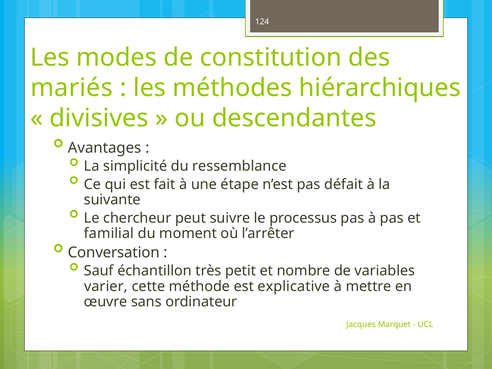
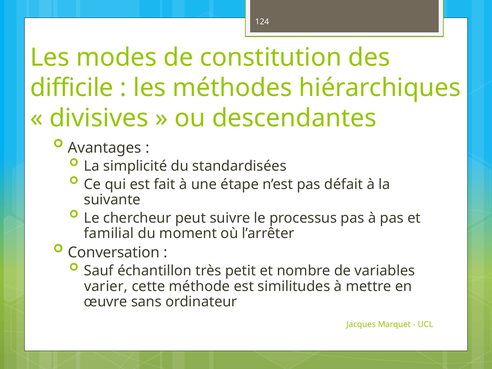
mariés: mariés -> difficile (72, 88)
ressemblance: ressemblance -> standardisées (239, 166)
explicative: explicative -> similitudes (294, 286)
